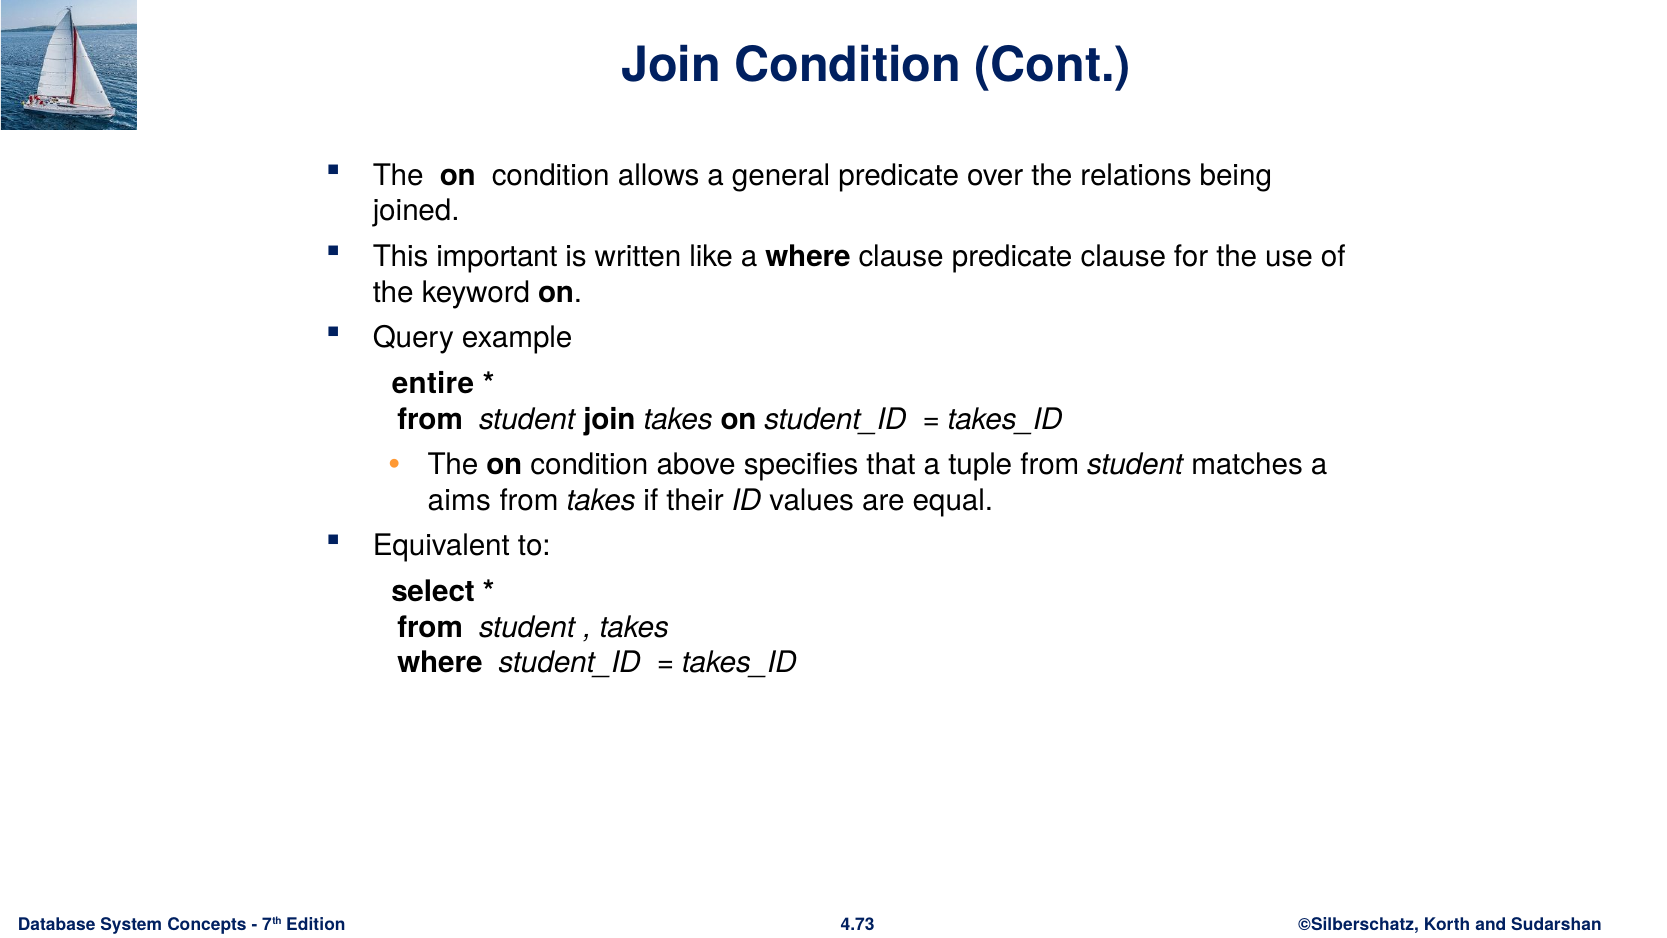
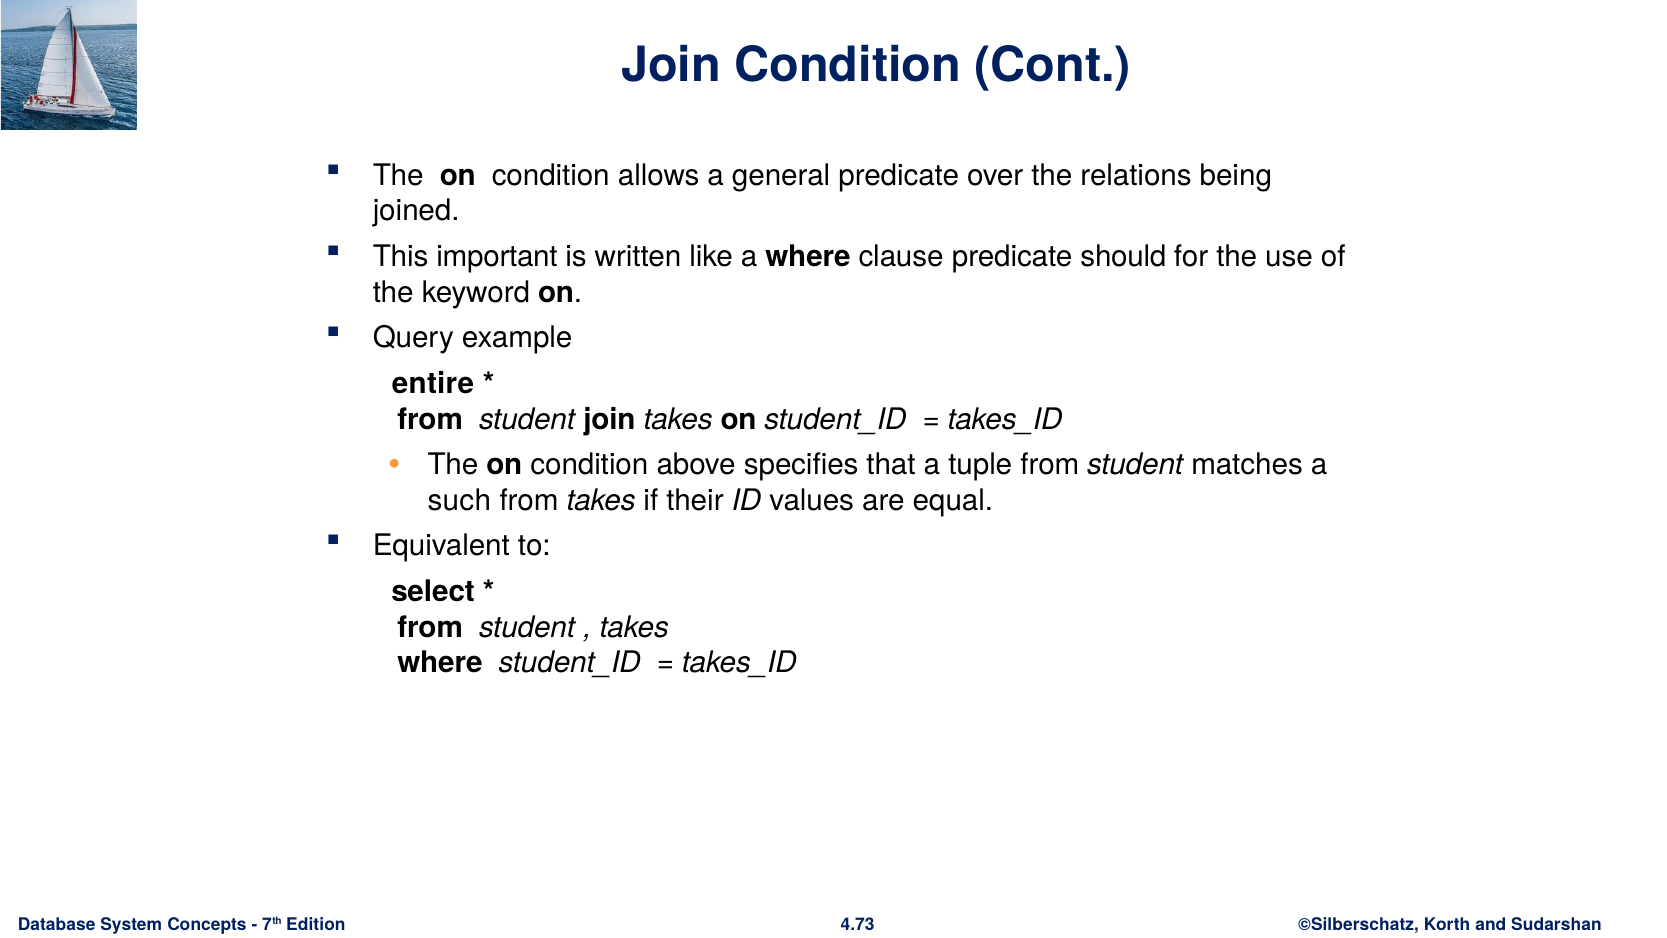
predicate clause: clause -> should (1123, 257)
aims: aims -> such (459, 500)
